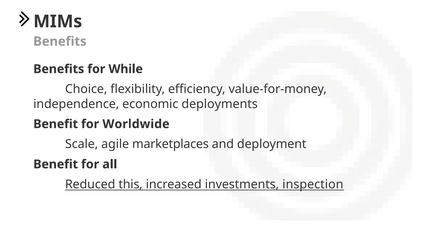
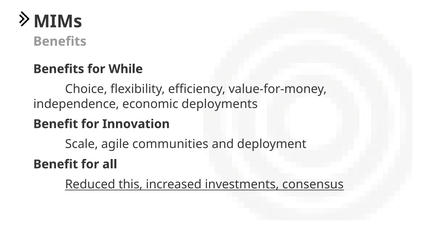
Worldwide: Worldwide -> Innovation (136, 124)
marketplaces: marketplaces -> communities (170, 144)
inspection: inspection -> consensus (313, 184)
